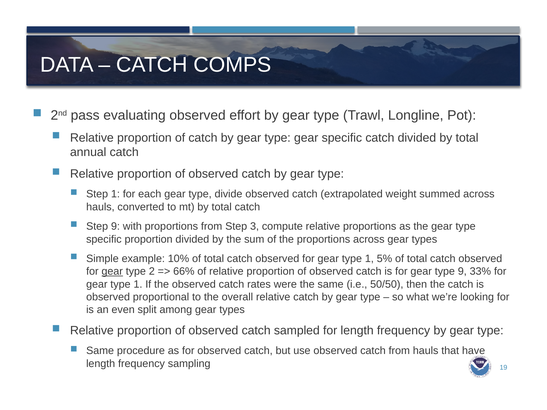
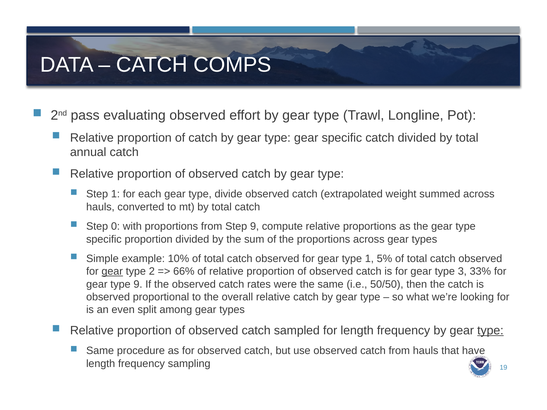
Step 9: 9 -> 0 (115, 227)
Step 3: 3 -> 9 (255, 227)
type 9: 9 -> 3 (462, 272)
1: 1 -> 9 (138, 284)
type underline: none -> present (490, 331)
